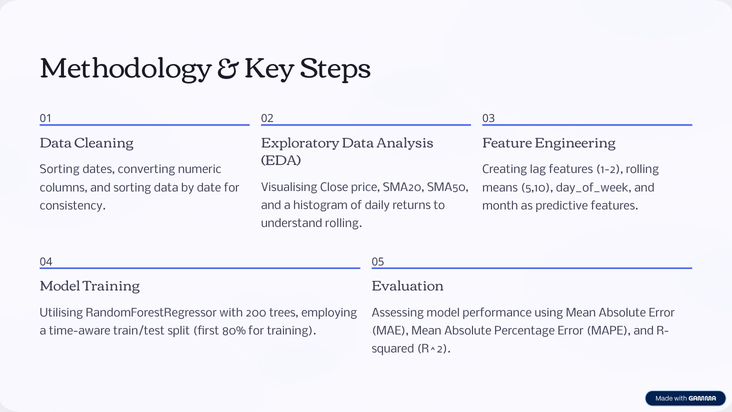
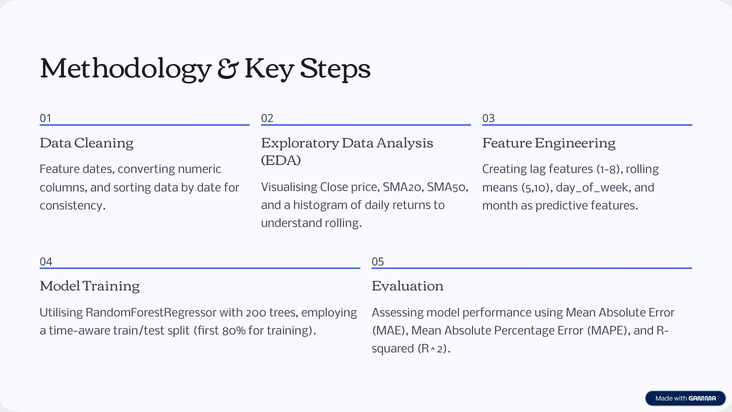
Sorting: Sorting -> Feature (60, 170)
1-2: 1-2 -> 1-8 (610, 170)
